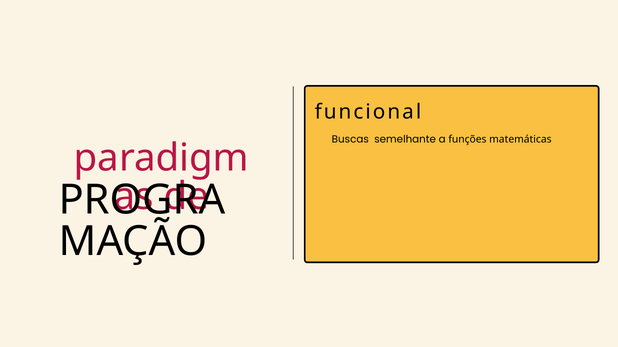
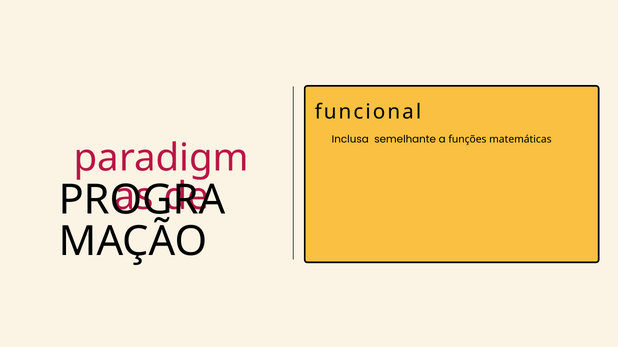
Buscas: Buscas -> Inclusa (350, 139)
